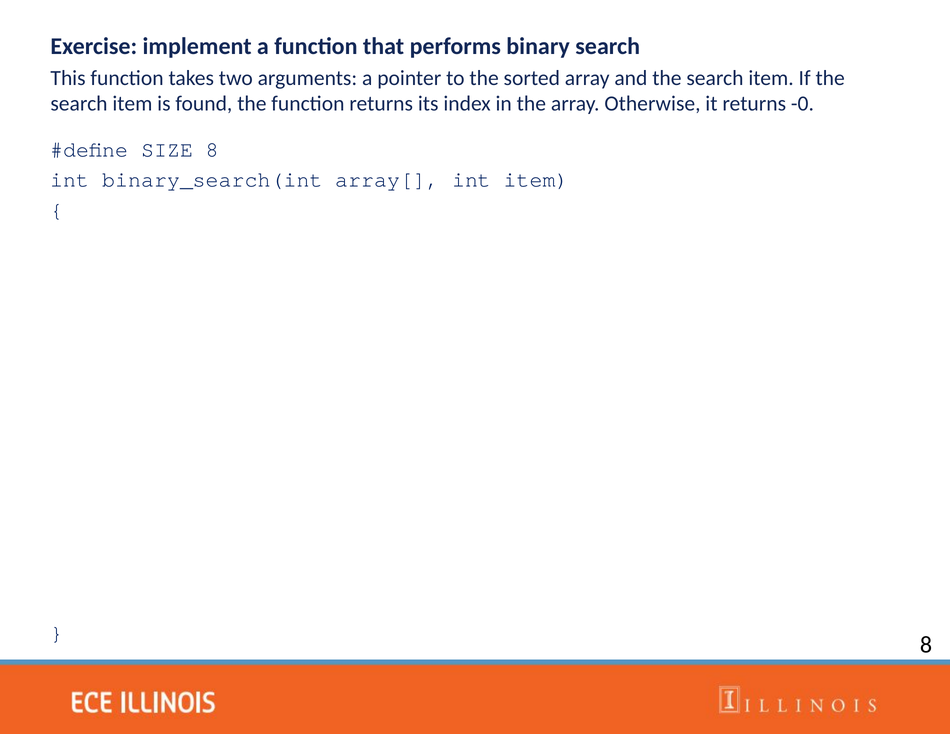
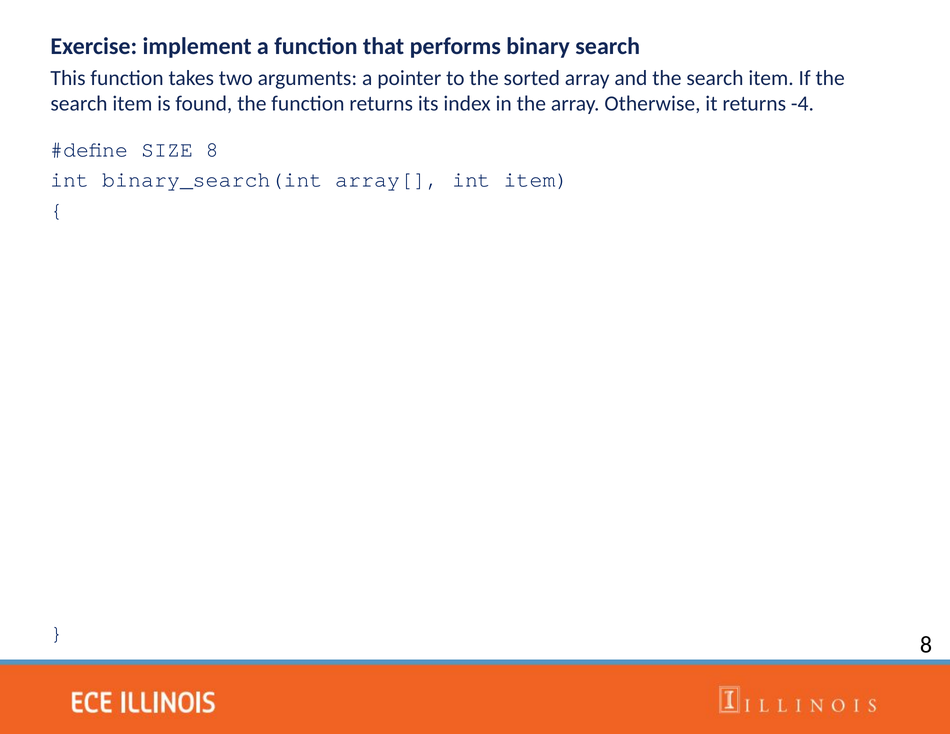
-0: -0 -> -4 (802, 104)
